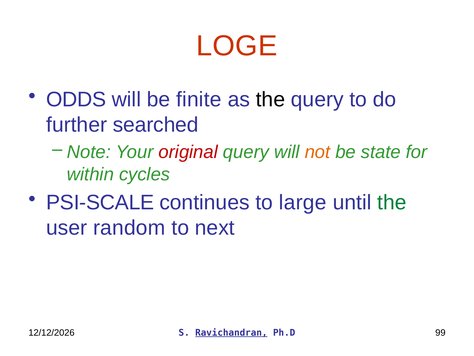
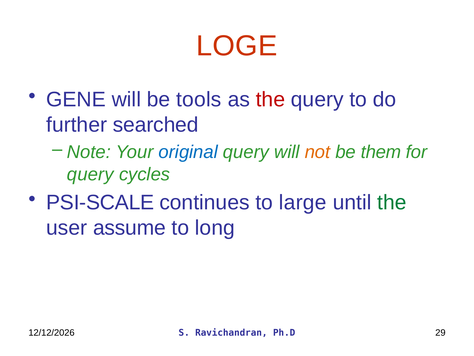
ODDS: ODDS -> GENE (76, 99)
finite: finite -> tools (199, 99)
the colour: black -> red (270, 99)
original colour: red -> blue (188, 152)
state: state -> them (381, 152)
within: within -> query (90, 174)
random: random -> assume (129, 227)
next: next -> long (215, 227)
Ravichandran underline: present -> none (231, 332)
99: 99 -> 29 (440, 332)
